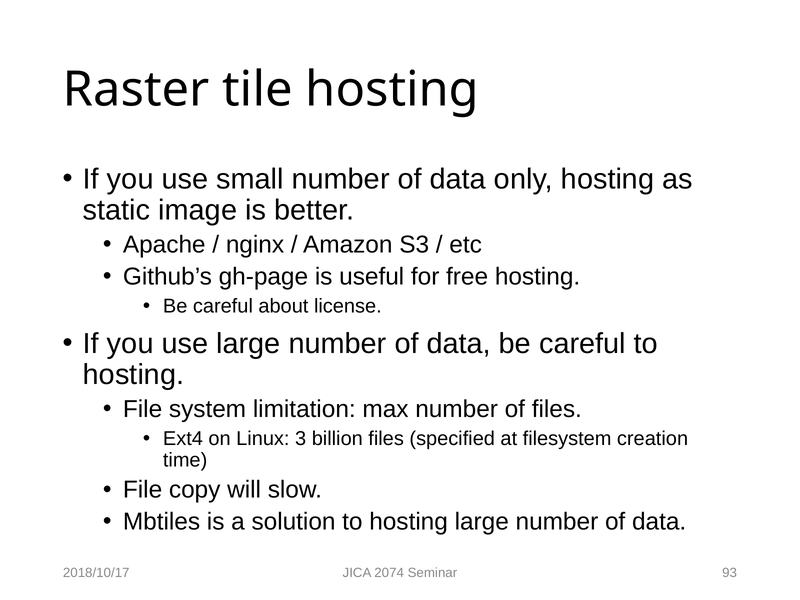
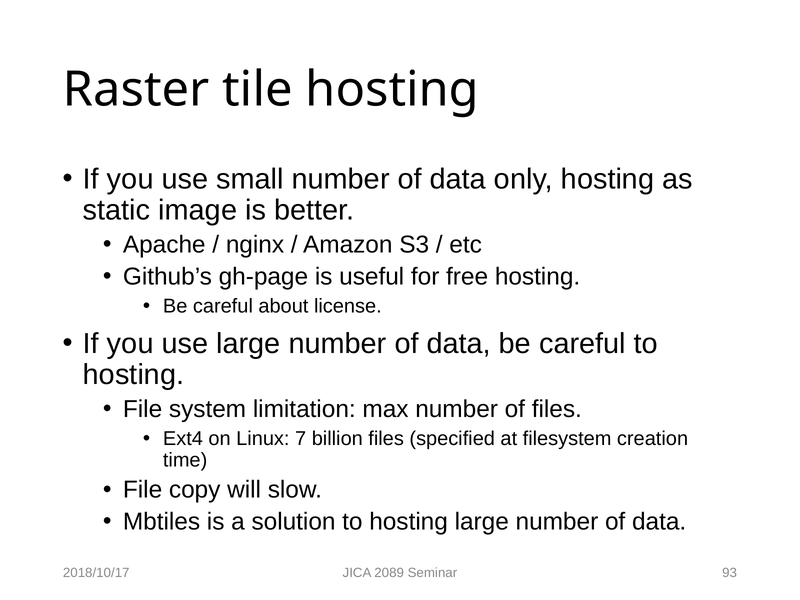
3: 3 -> 7 (301, 439)
2074: 2074 -> 2089 (389, 573)
